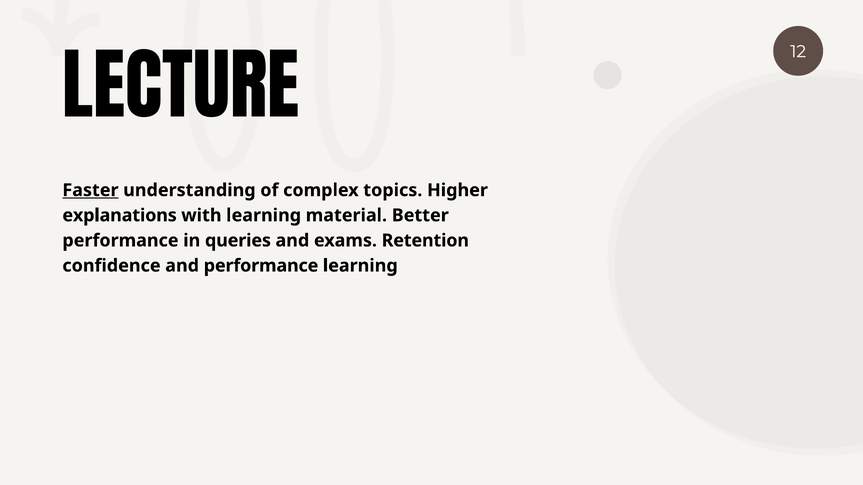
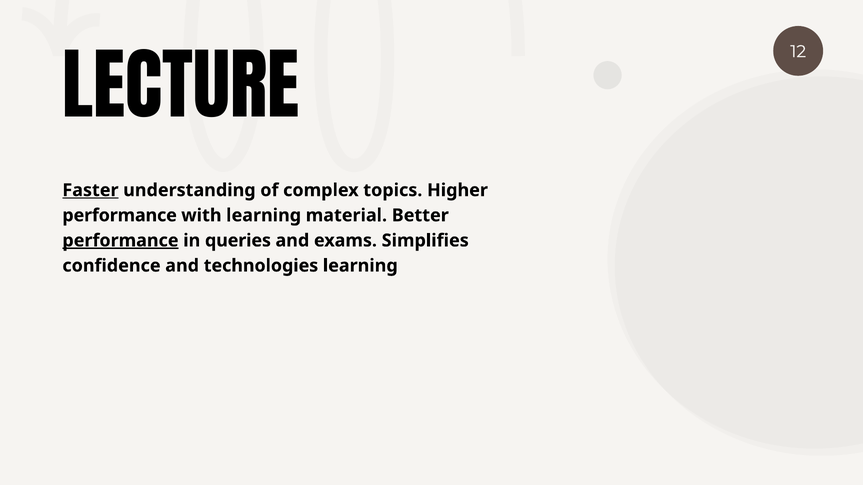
explanations: explanations -> performance (120, 216)
performance underline: none -> present (120, 241)
Retention: Retention -> Simplifies (425, 241)
and performance: performance -> technologies (261, 266)
